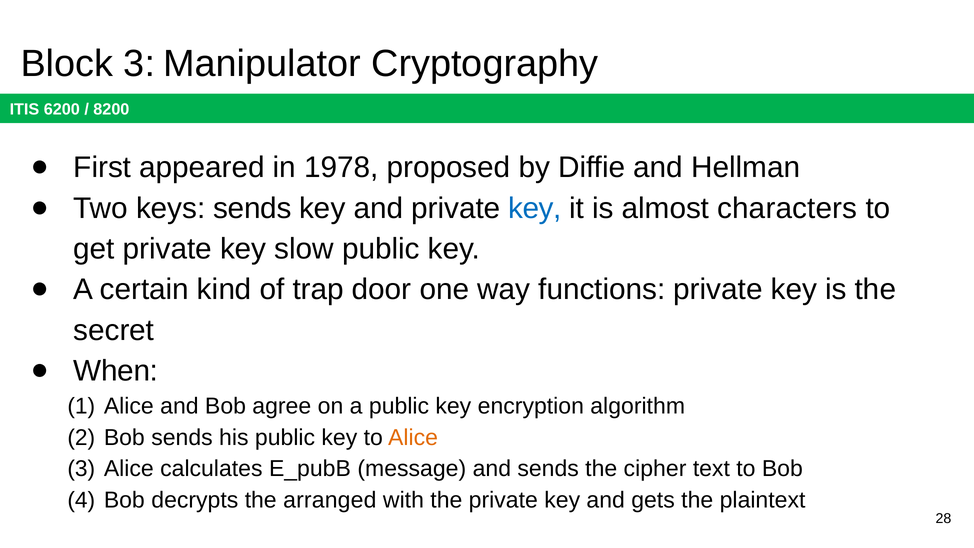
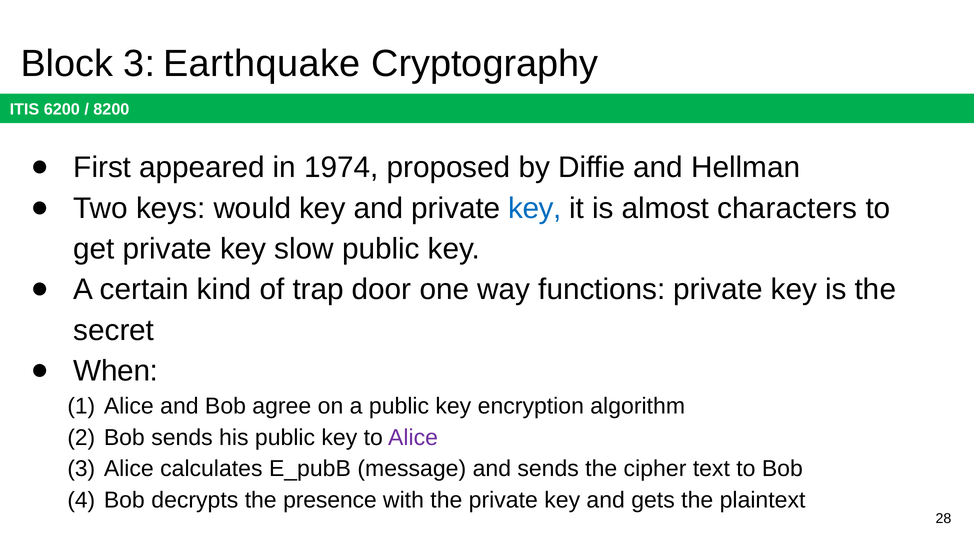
Manipulator: Manipulator -> Earthquake (262, 64)
1978: 1978 -> 1974 (341, 167)
keys sends: sends -> would (252, 208)
Alice colour: orange -> purple (413, 437)
arranged: arranged -> presence (330, 500)
